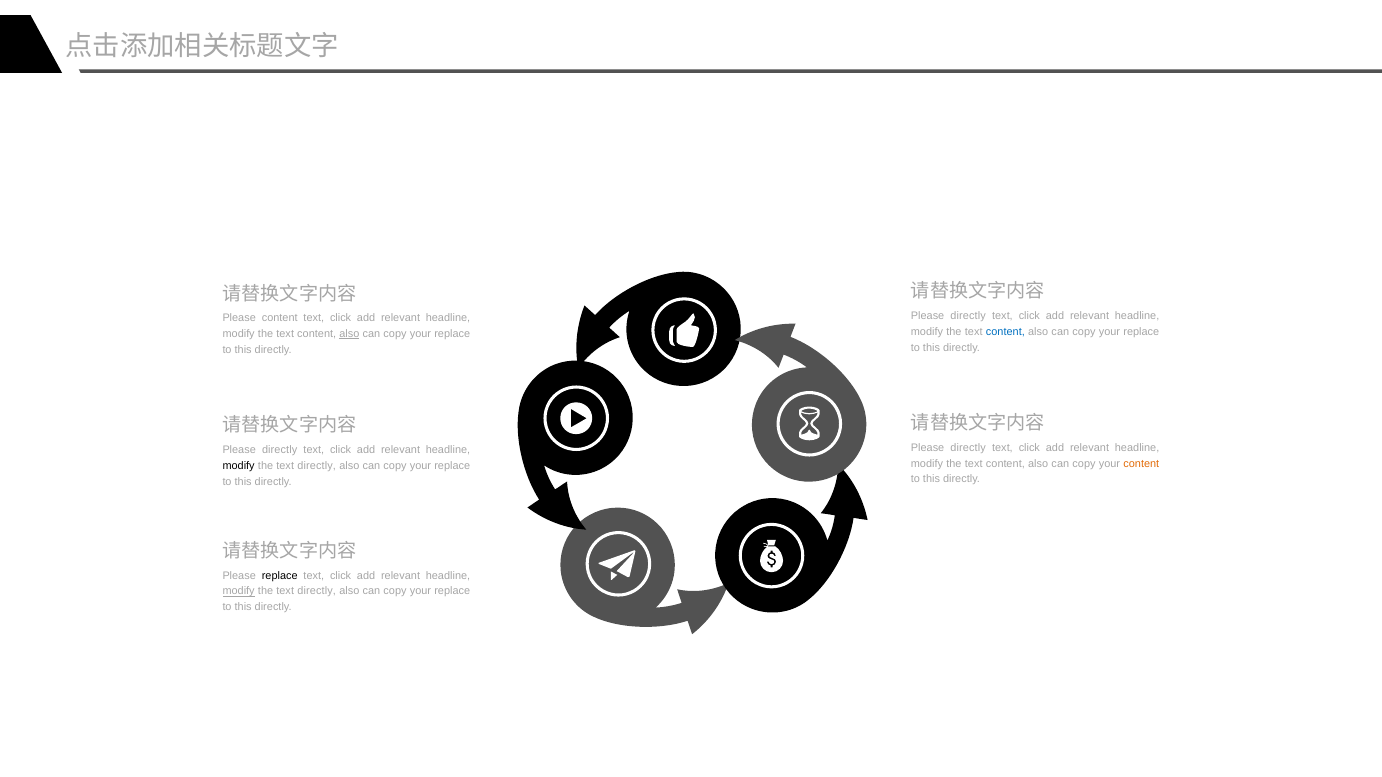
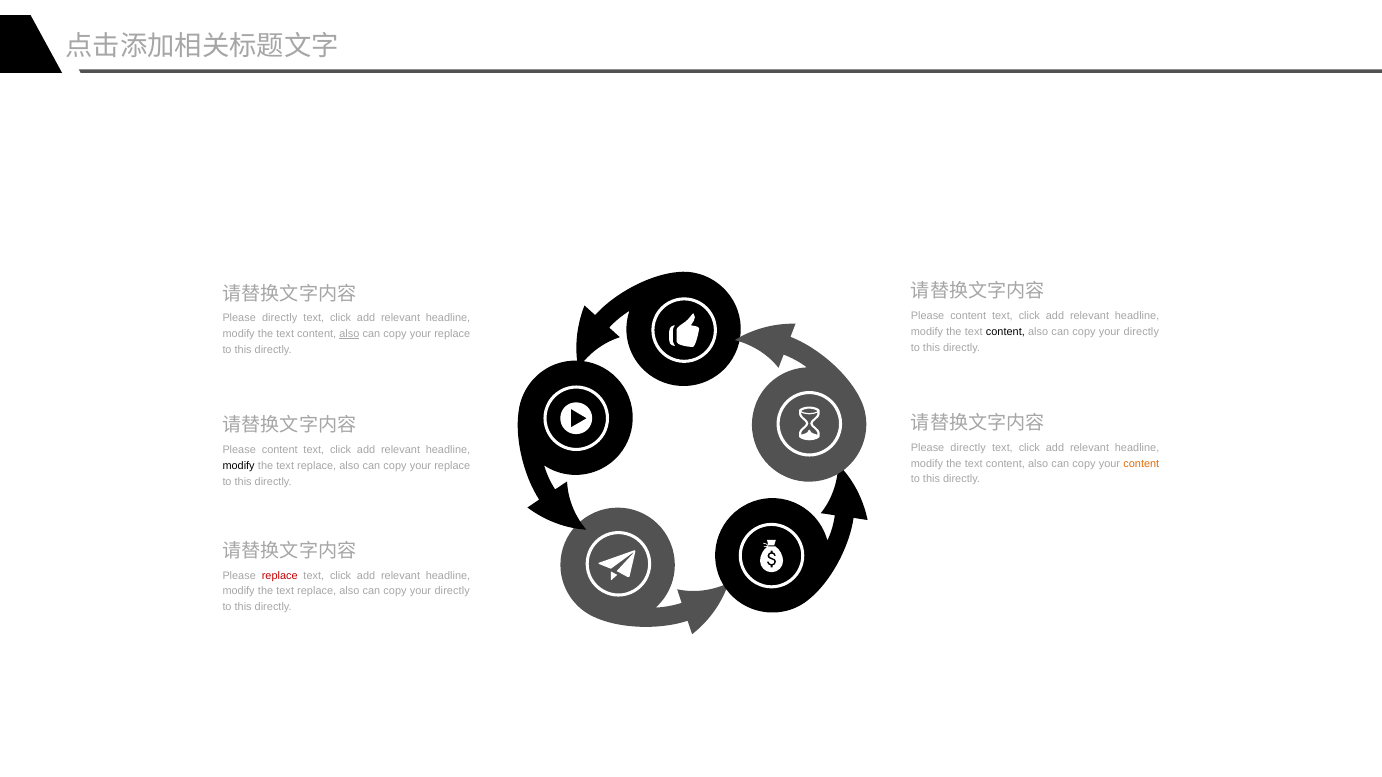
directly: directly -> content (968, 316)
content: content -> directly (280, 318)
content colour: blue -> black (1005, 332)
replace: replace -> directly (1141, 332)
directly: directly -> content (280, 450)
directly: directly -> replace (317, 466)
replace colour: black -> red (280, 576)
modify underline: present -> none (239, 591)
directly: directly -> replace (317, 591)
replace: replace -> directly (452, 591)
